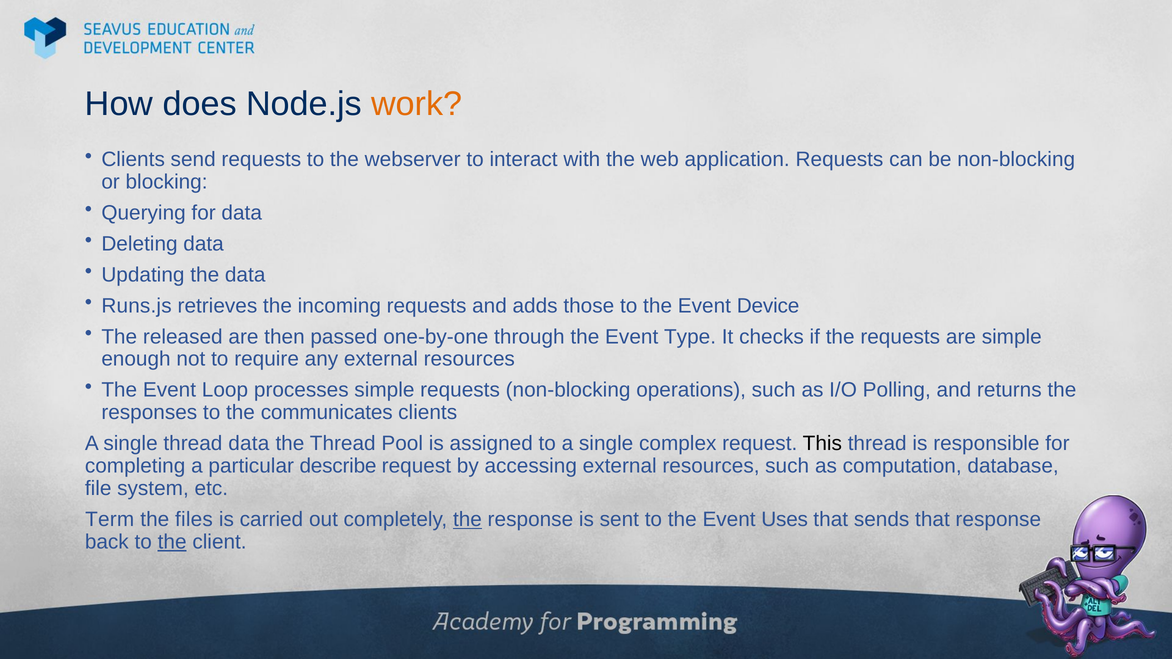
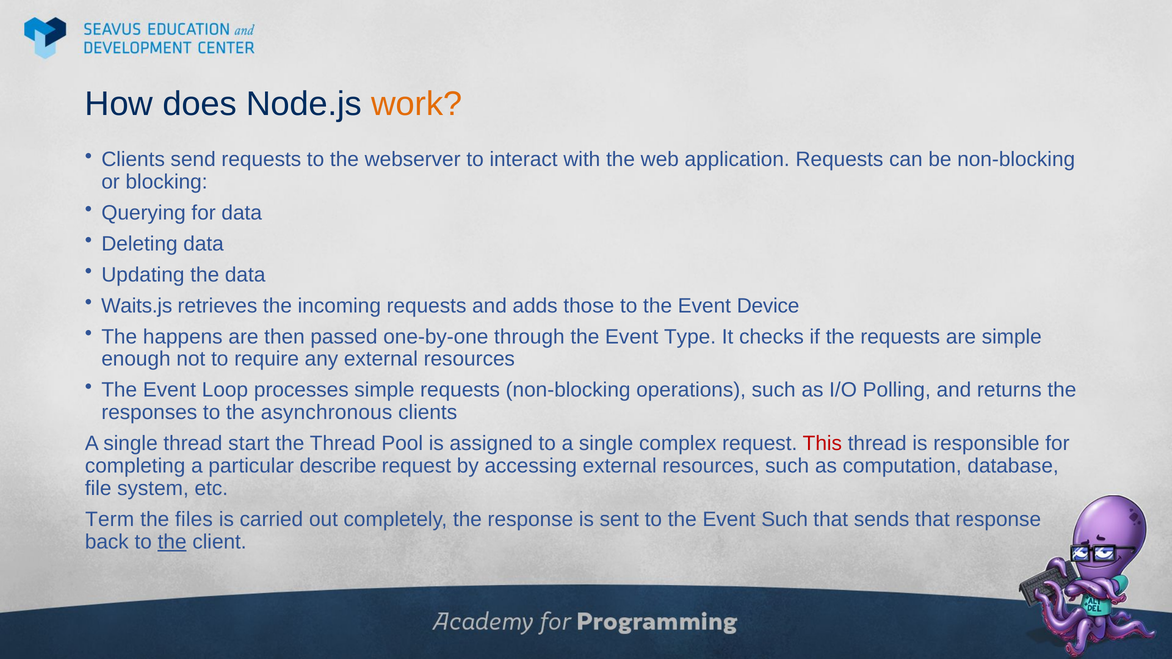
Runs.js: Runs.js -> Waits.js (137, 306)
released: released -> happens (183, 337)
communicates: communicates -> asynchronous (327, 413)
thread data: data -> start (249, 444)
This colour: black -> red (822, 444)
the underline: present -> none (467, 520)
Event Uses: Uses -> Such (785, 520)
